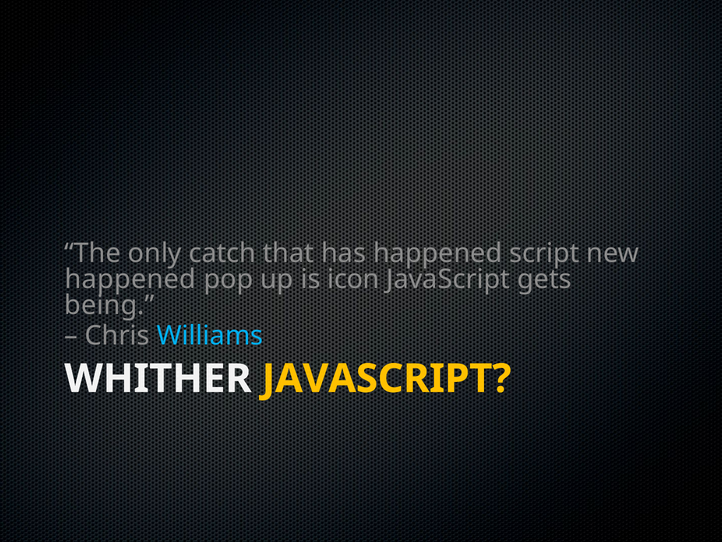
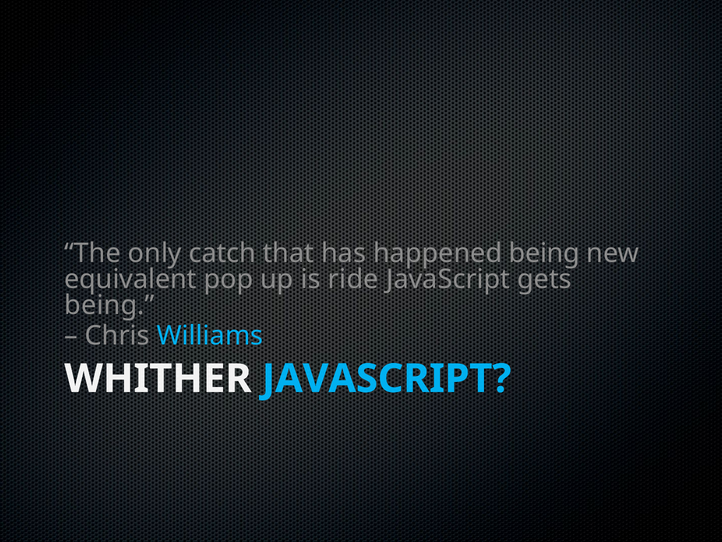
happened script: script -> being (544, 253)
happened: happened -> equivalent (130, 279)
icon: icon -> ride (353, 279)
JAVASCRIPT colour: yellow -> light blue (387, 378)
